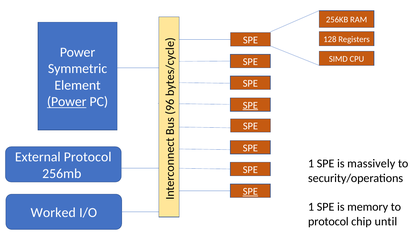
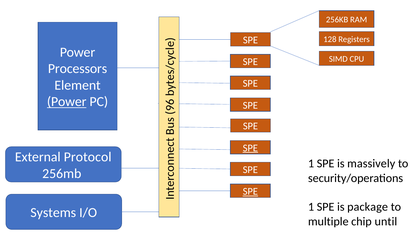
Symmetric: Symmetric -> Processors (78, 69)
SPE underline: present -> none (250, 105)
SPE underline: none -> present (250, 148)
memory: memory -> package (368, 207)
Worked: Worked -> Systems (53, 213)
protocol: protocol -> multiple (328, 221)
